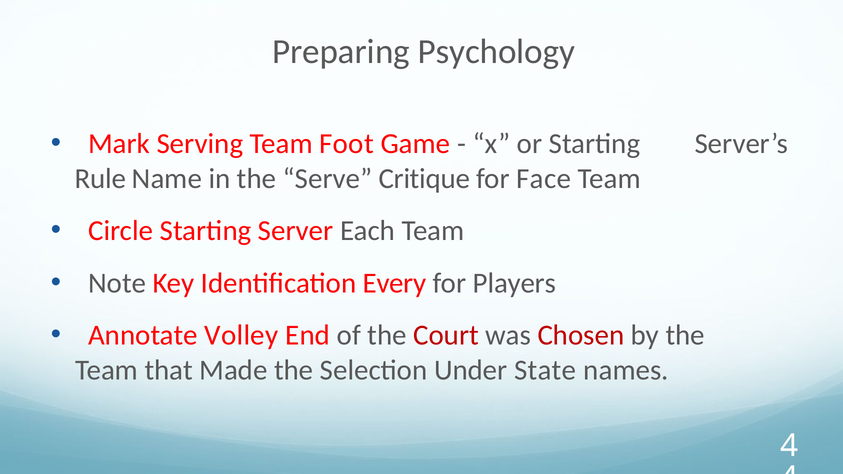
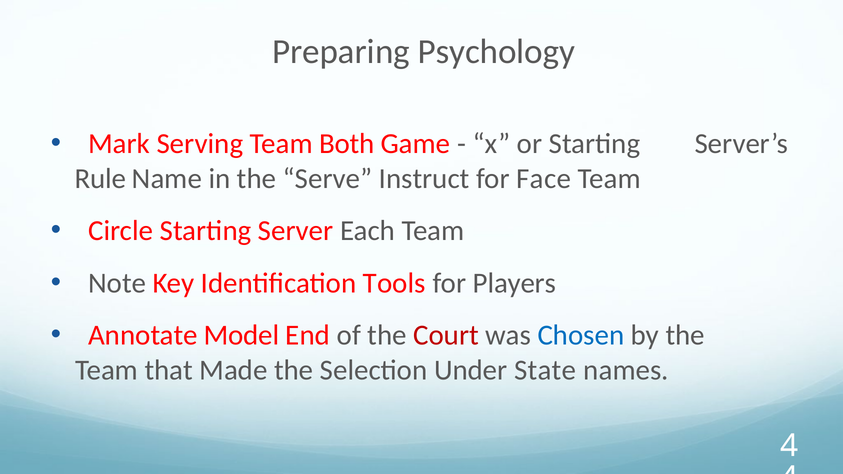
Foot: Foot -> Both (347, 144)
Critique: Critique -> Instruct (424, 179)
Every: Every -> Tools (394, 283)
Volley: Volley -> Model (242, 336)
Chosen colour: red -> blue (581, 336)
